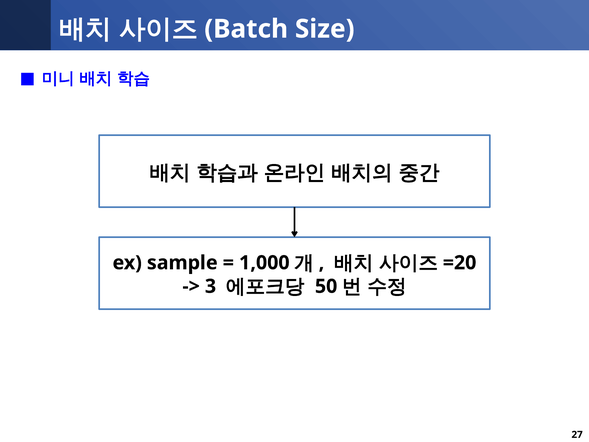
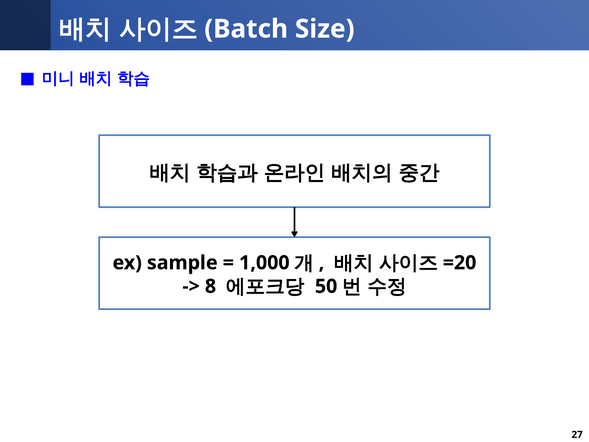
3: 3 -> 8 (210, 286)
